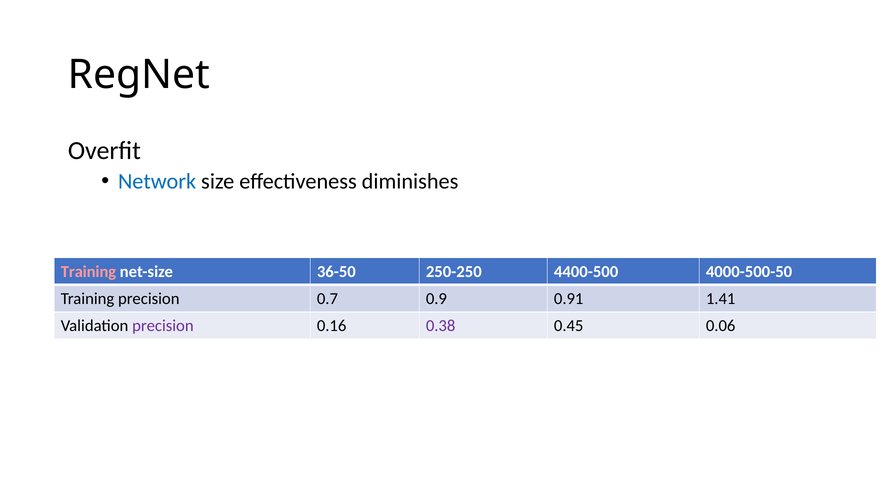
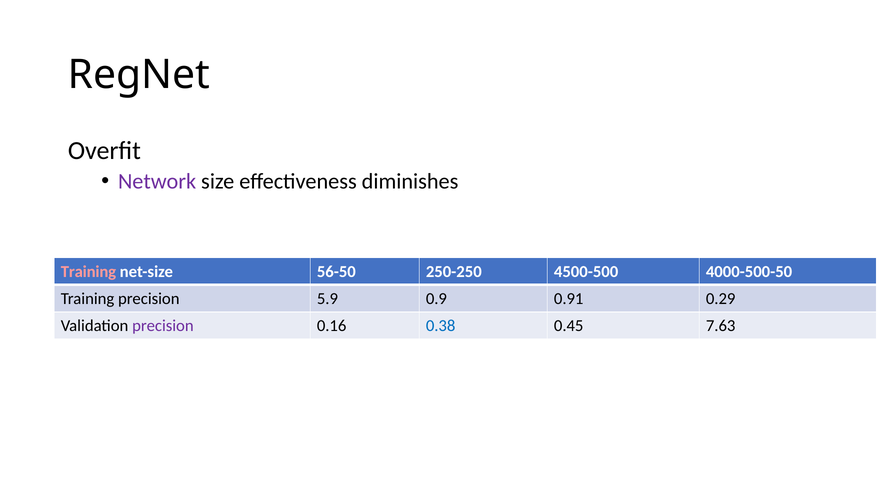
Network colour: blue -> purple (157, 181)
36-50: 36-50 -> 56-50 (336, 272)
4400-500: 4400-500 -> 4500-500 (586, 272)
0.7: 0.7 -> 5.9 (327, 299)
1.41: 1.41 -> 0.29 (721, 299)
0.38 colour: purple -> blue (441, 326)
0.06: 0.06 -> 7.63 (721, 326)
